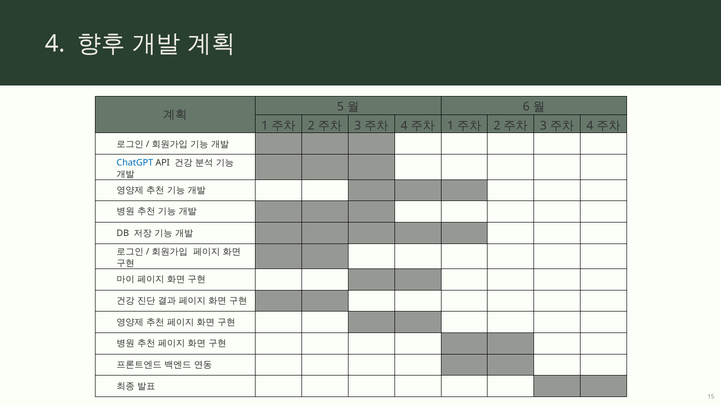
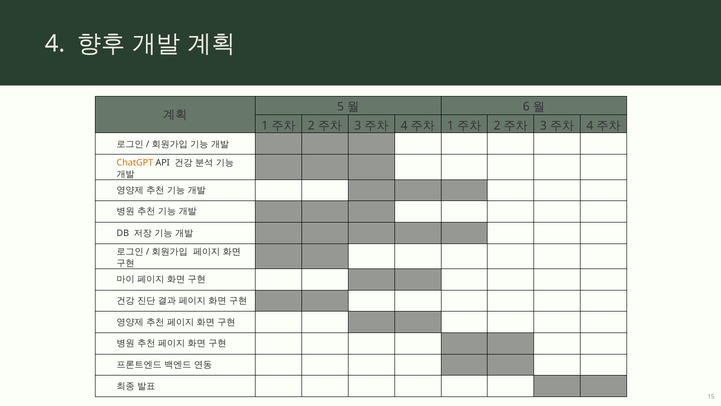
ChatGPT colour: blue -> orange (135, 163)
